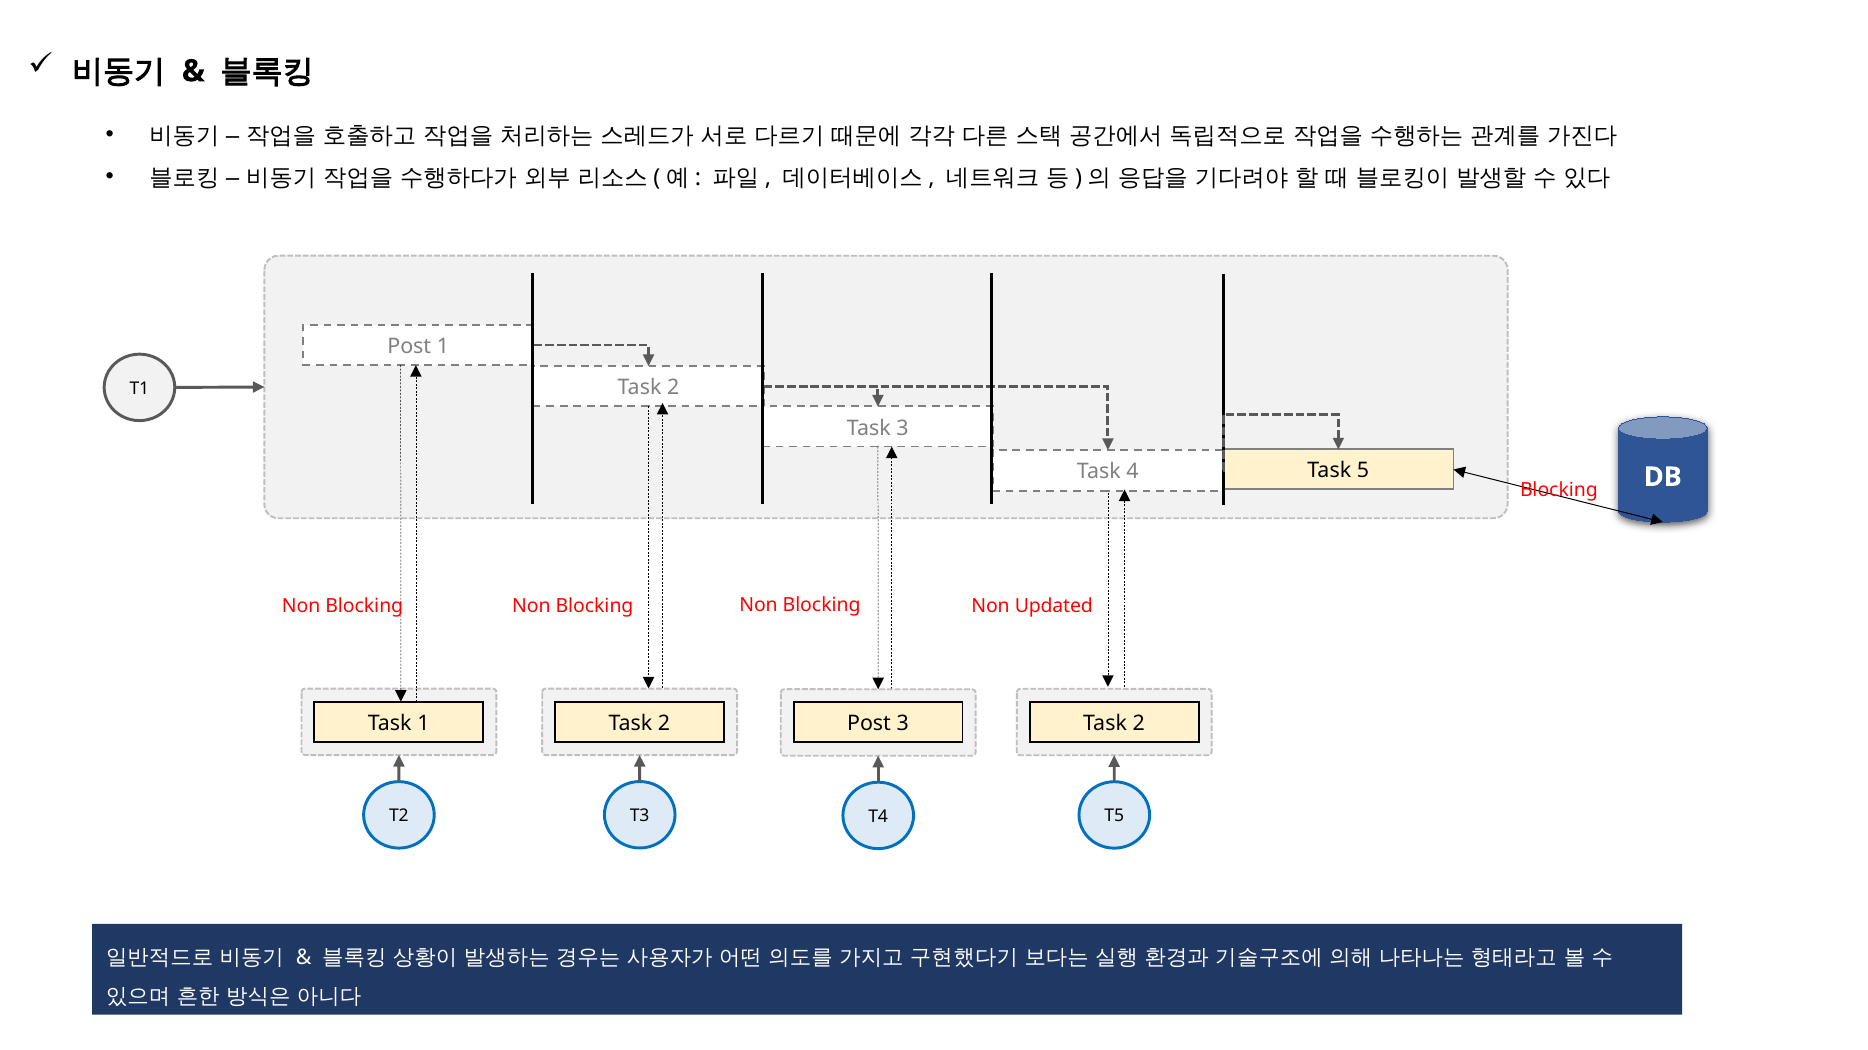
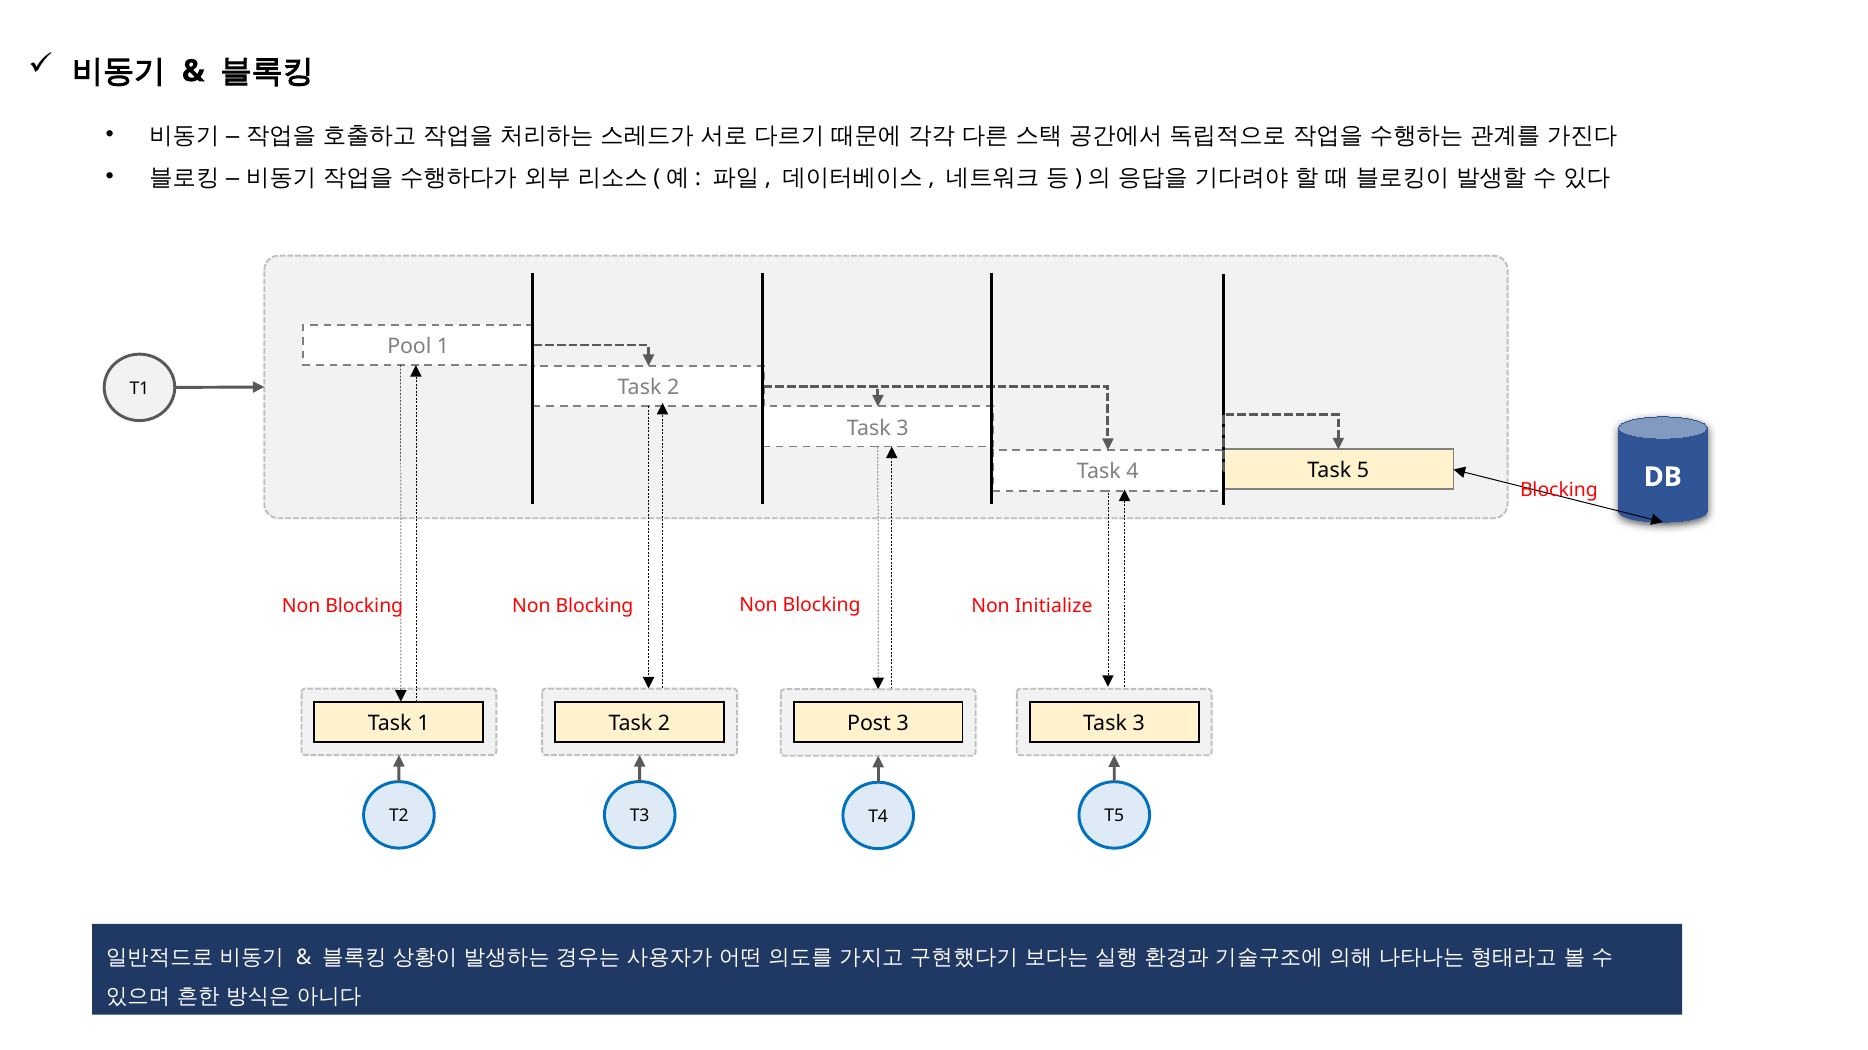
Post: Post -> Pool (409, 347)
Updated: Updated -> Initialize (1054, 606)
2: 2 -> 3 (1139, 724)
